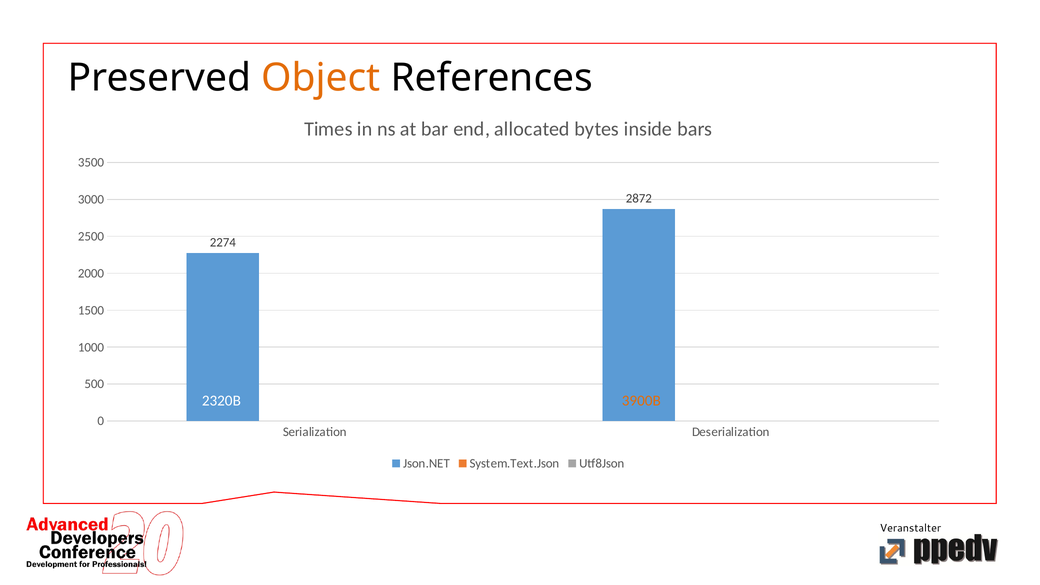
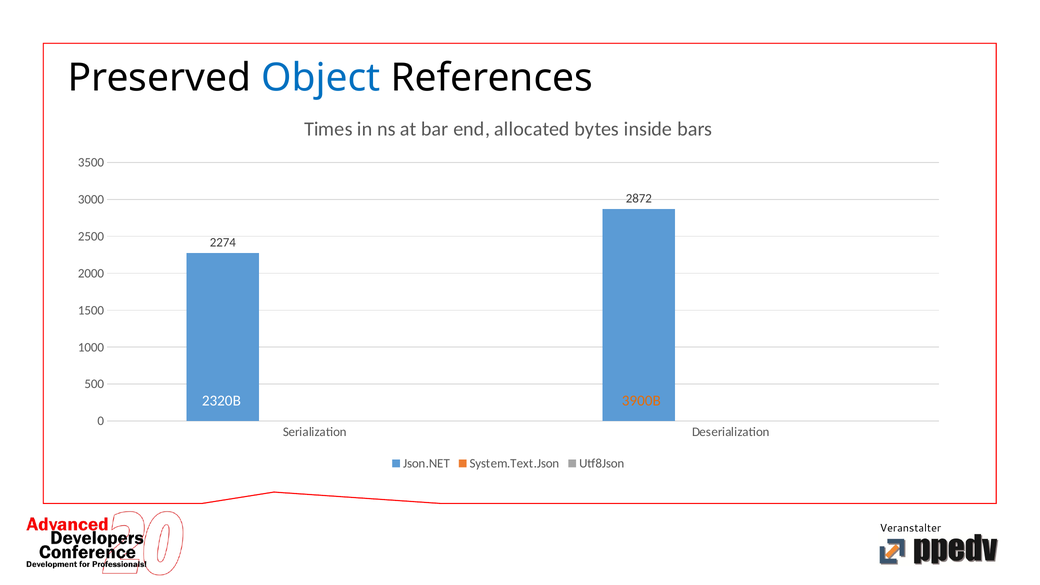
Object colour: orange -> blue (321, 78)
